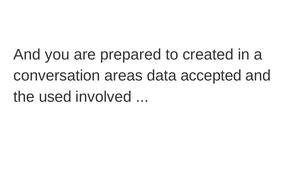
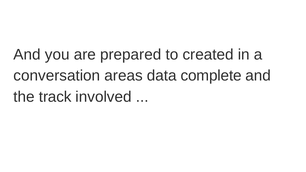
accepted: accepted -> complete (211, 76)
used: used -> track (55, 97)
